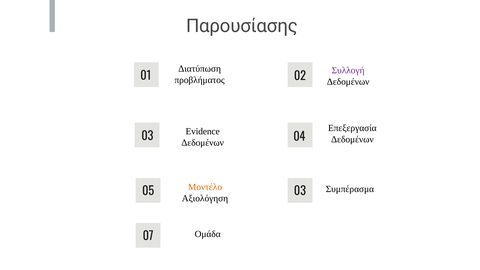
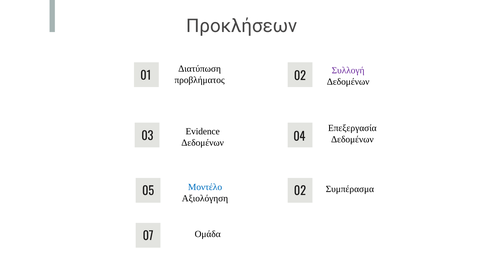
Παρουσίασης: Παρουσίασης -> Προκλήσεων (242, 26)
Μοντέλο colour: orange -> blue (205, 187)
Αξιολόγηση 03: 03 -> 02 (300, 191)
